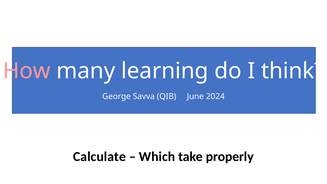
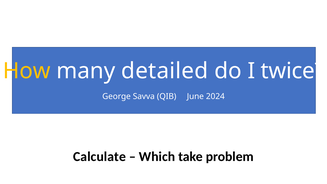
How colour: pink -> yellow (27, 71)
learning: learning -> detailed (165, 71)
think: think -> twice (293, 71)
properly: properly -> problem (230, 157)
